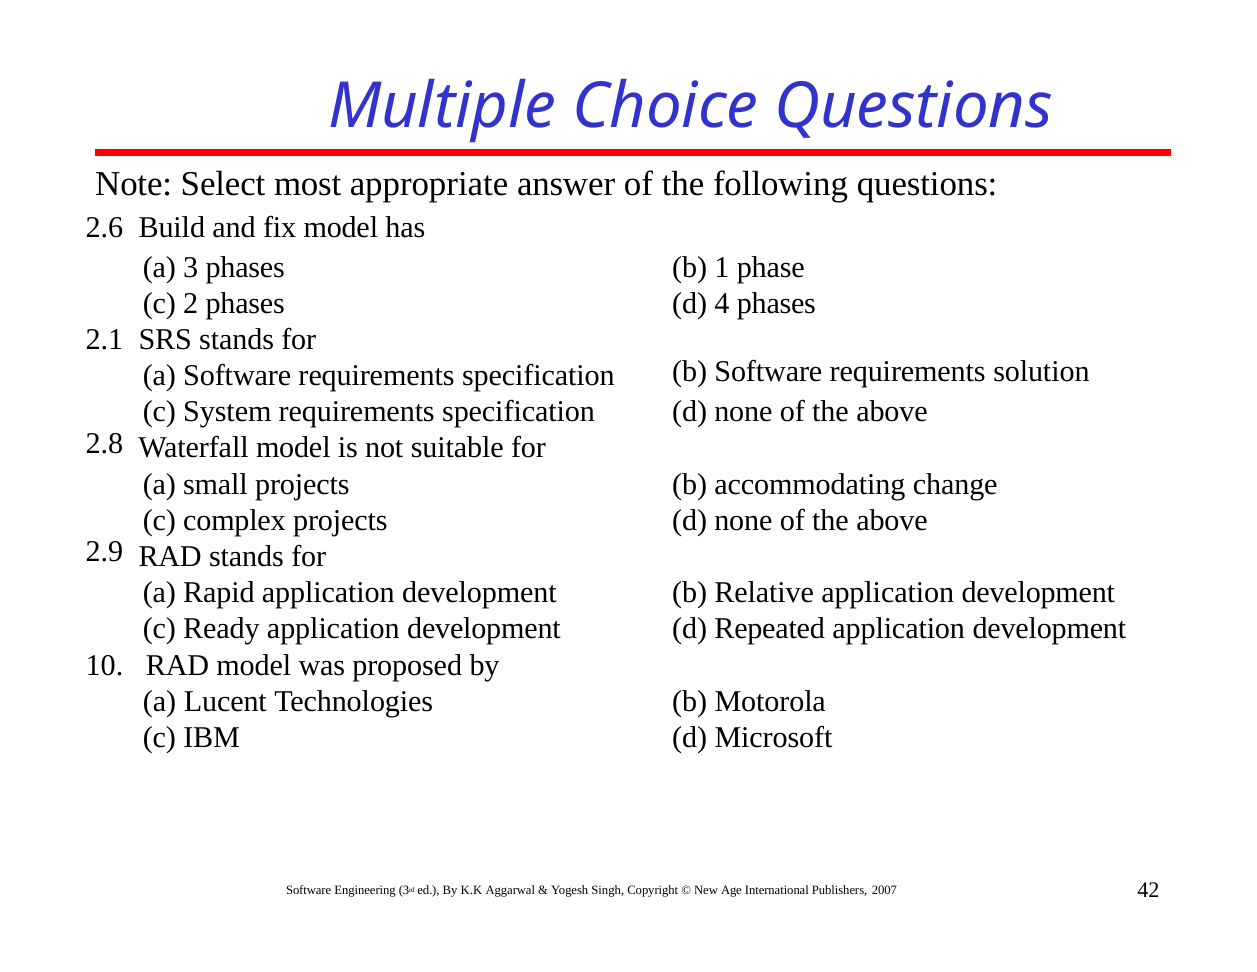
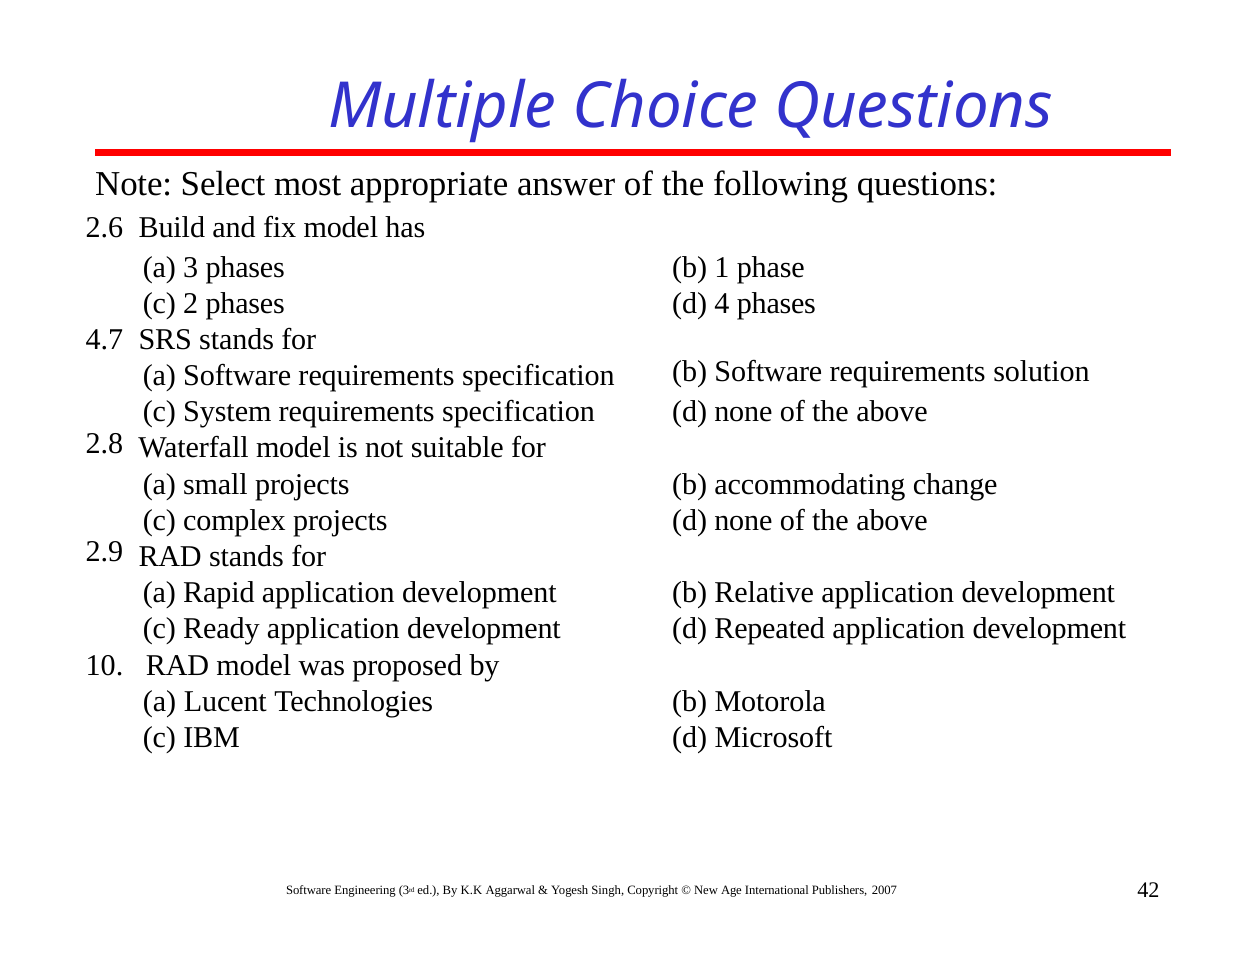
2.1: 2.1 -> 4.7 (105, 339)
